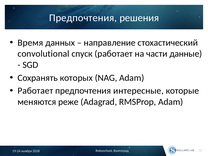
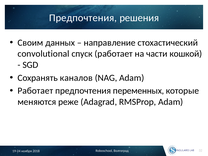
Время: Время -> Своим (30, 43)
данные: данные -> кошкой (186, 54)
которых: которых -> каналов (76, 78)
интересные: интересные -> переменных (139, 91)
